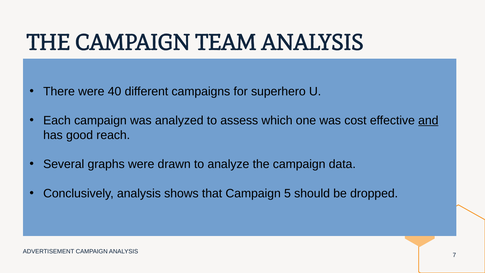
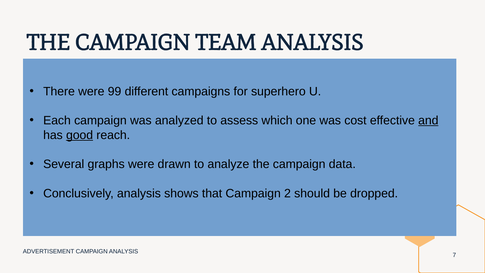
40: 40 -> 99 (115, 91)
good underline: none -> present (80, 135)
5: 5 -> 2 (288, 193)
